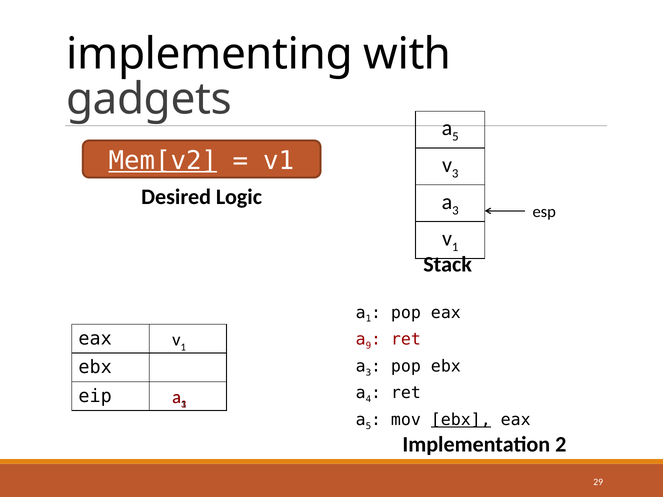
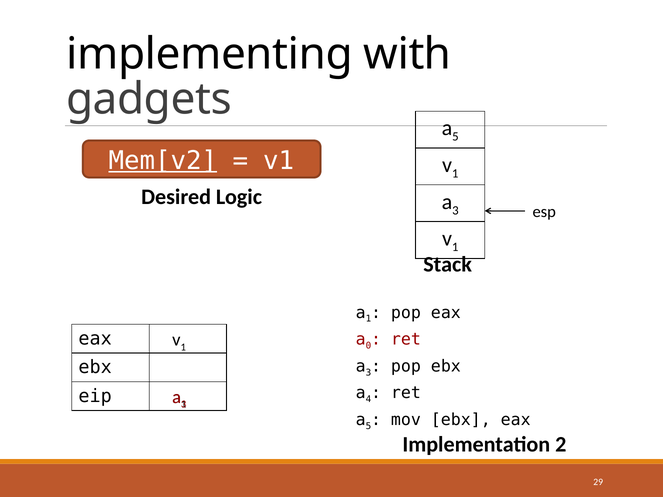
3: 3 -> 1 (455, 174)
9: 9 -> 0 (368, 346)
ebx underline: present -> none (461, 420)
